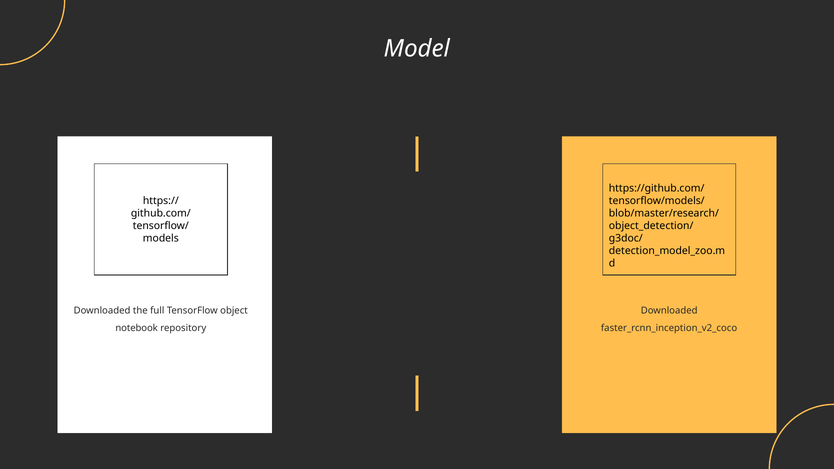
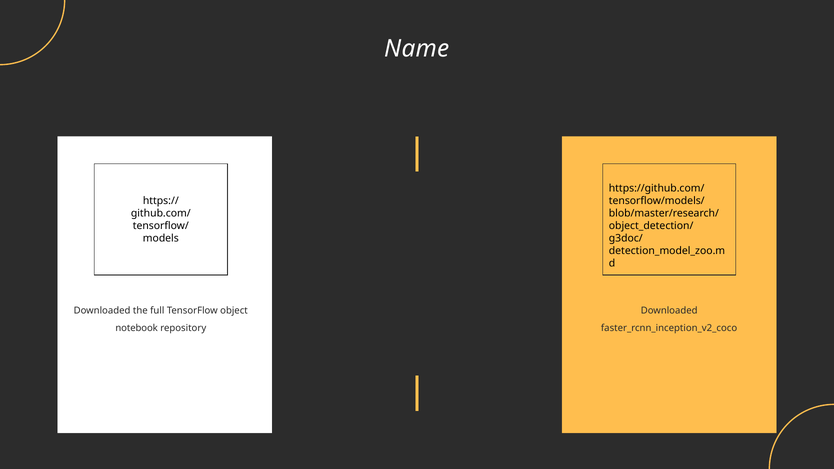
Model: Model -> Name (417, 49)
